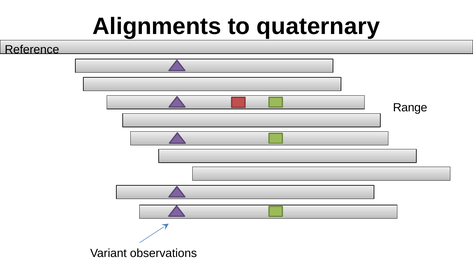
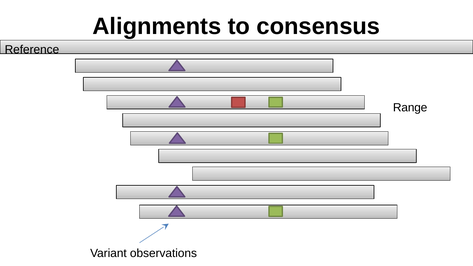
quaternary: quaternary -> consensus (318, 26)
